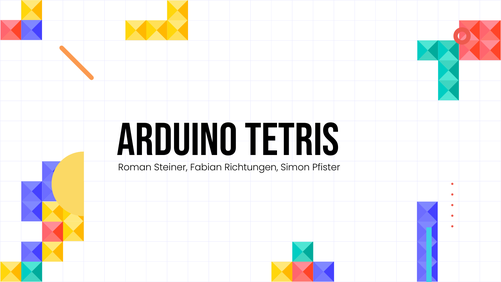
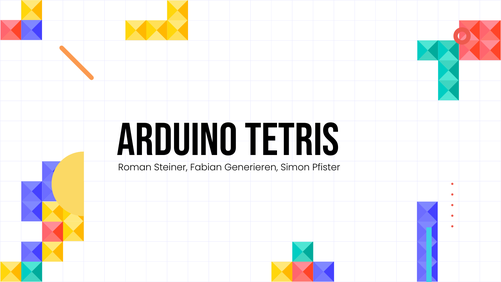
Richtungen: Richtungen -> Generieren (251, 167)
